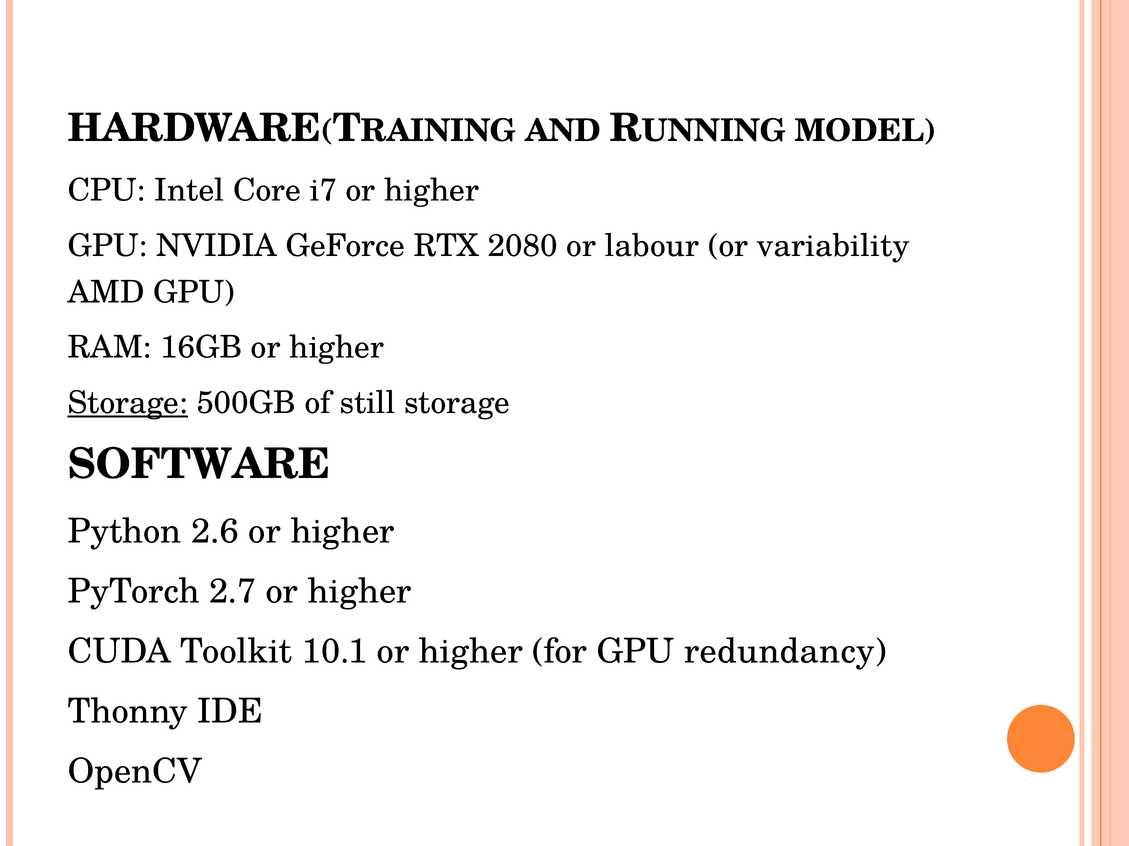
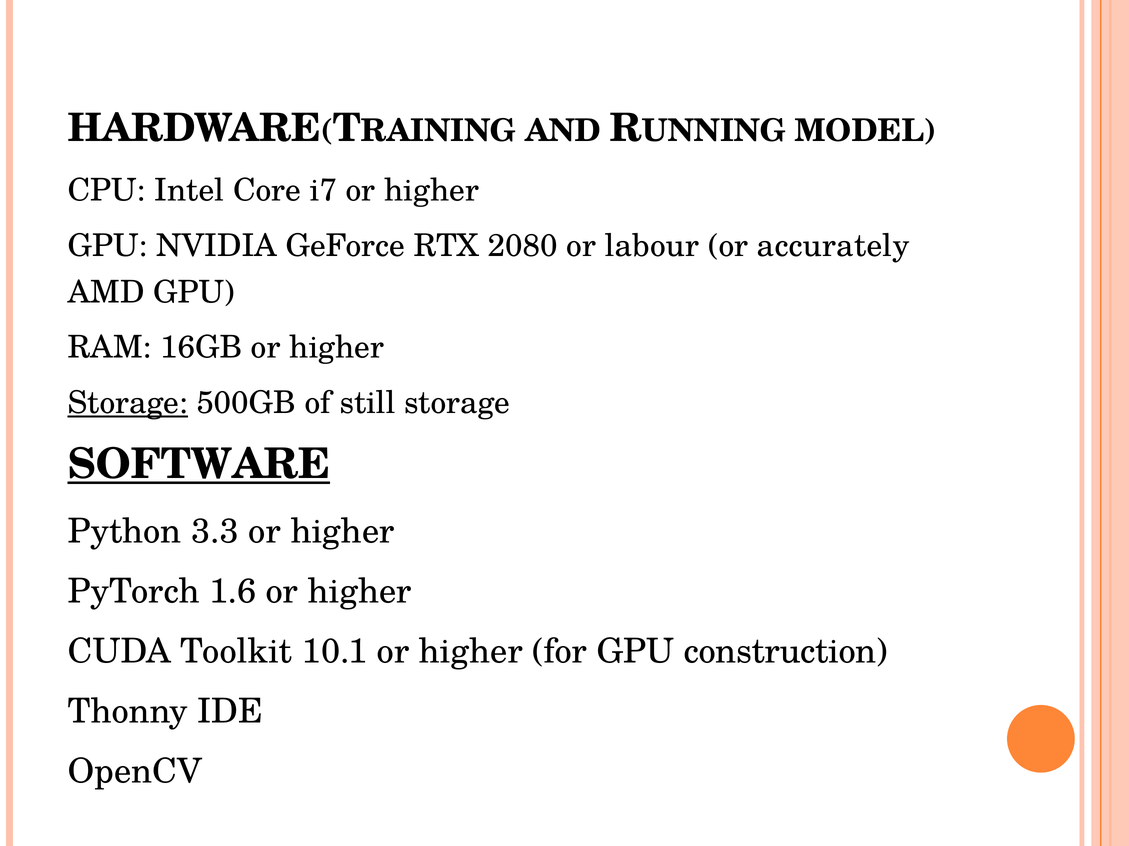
variability: variability -> accurately (833, 246)
SOFTWARE underline: none -> present (199, 465)
2.6: 2.6 -> 3.3 (215, 532)
2.7: 2.7 -> 1.6 (233, 592)
redundancy: redundancy -> construction (786, 652)
